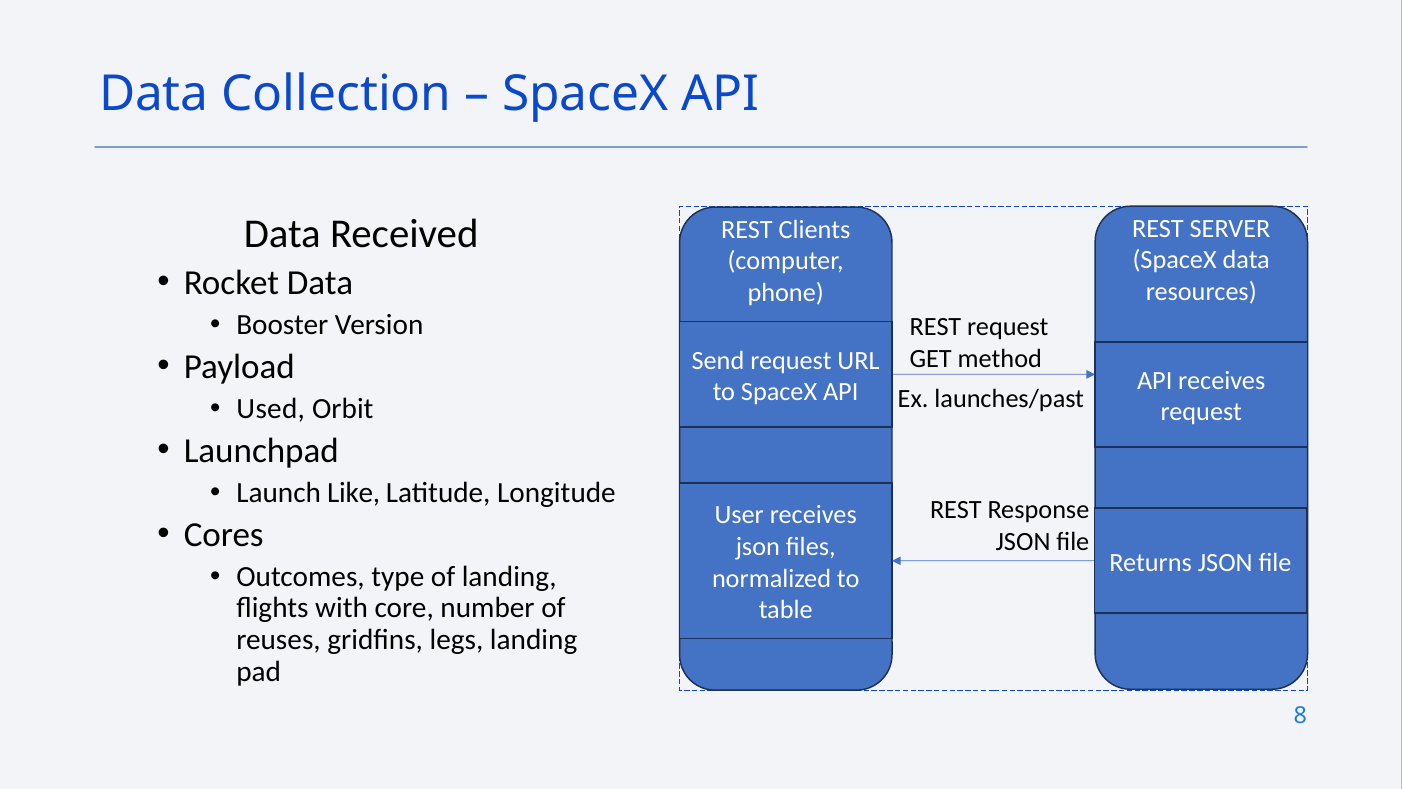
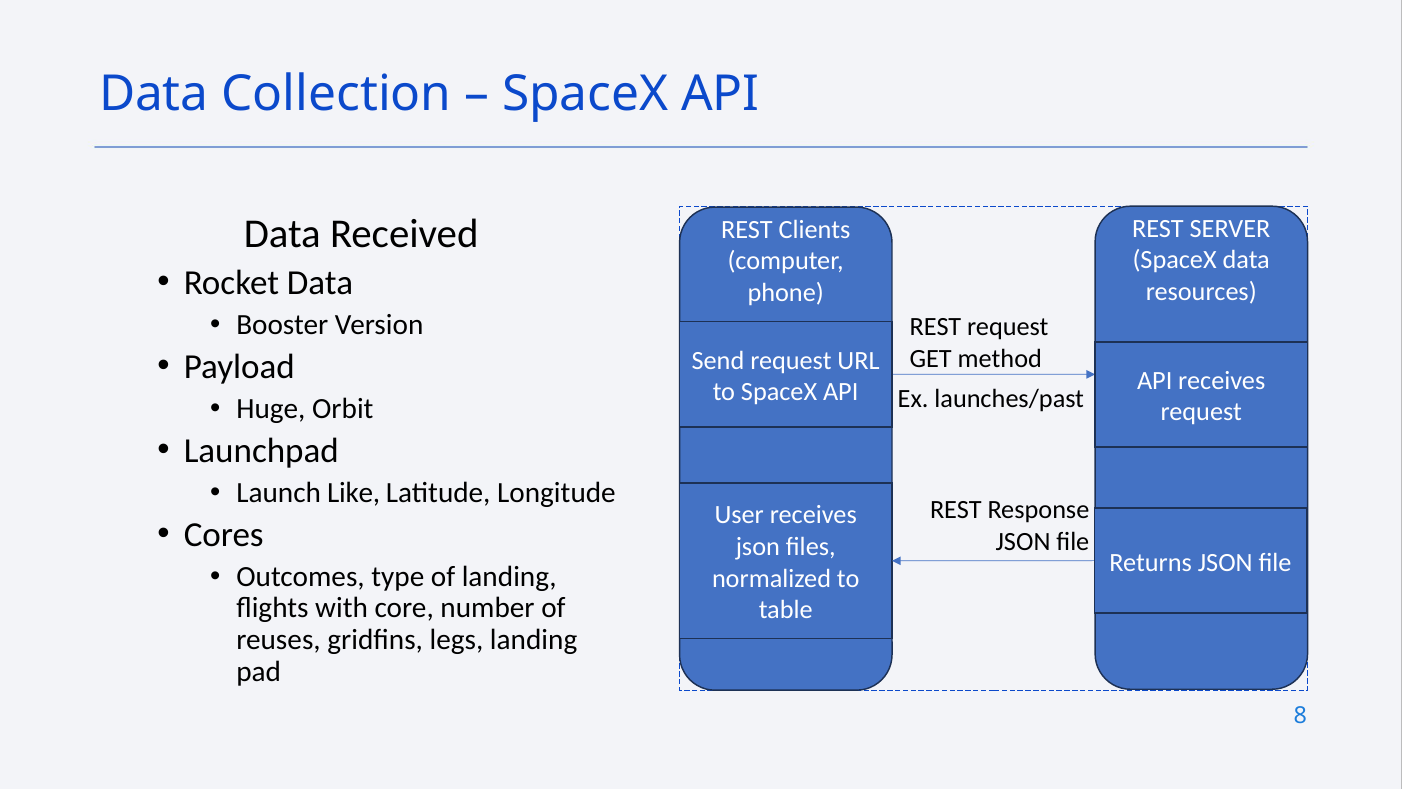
Used: Used -> Huge (271, 408)
